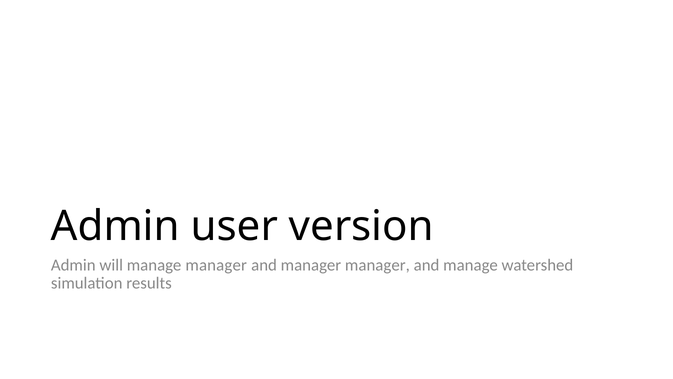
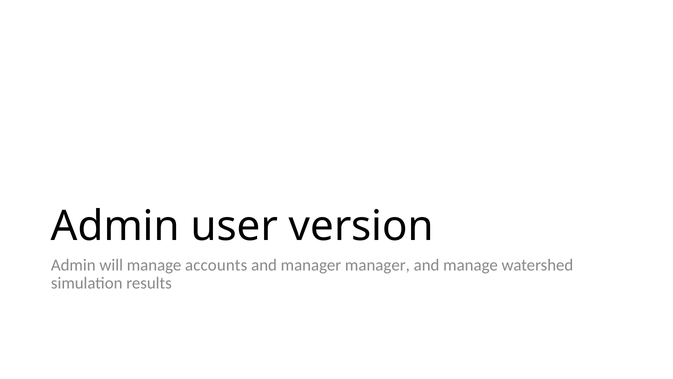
manage manager: manager -> accounts (216, 265)
